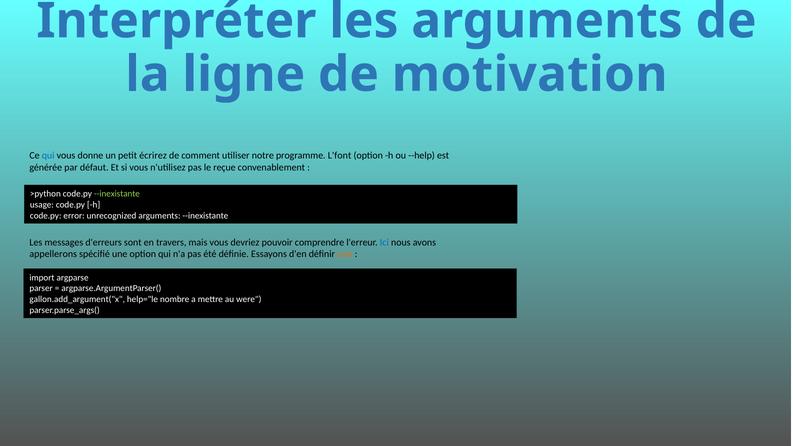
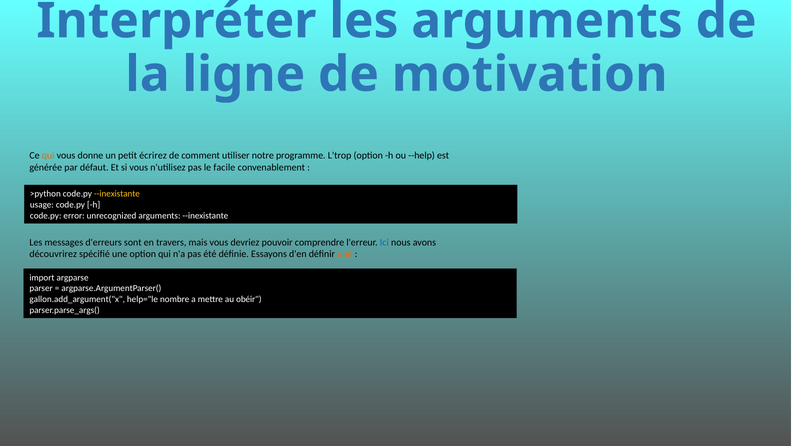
qui colour: blue -> orange (48, 156)
L'font: L'font -> L'trop (340, 156)
reçue: reçue -> facile (224, 167)
--inexistante colour: light green -> yellow (117, 194)
appellerons: appellerons -> découvrirez (53, 254)
were: were -> obéir (249, 299)
